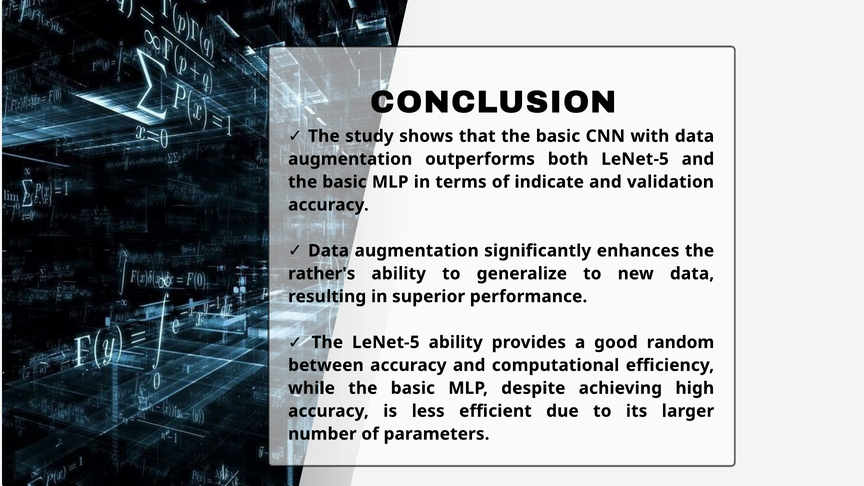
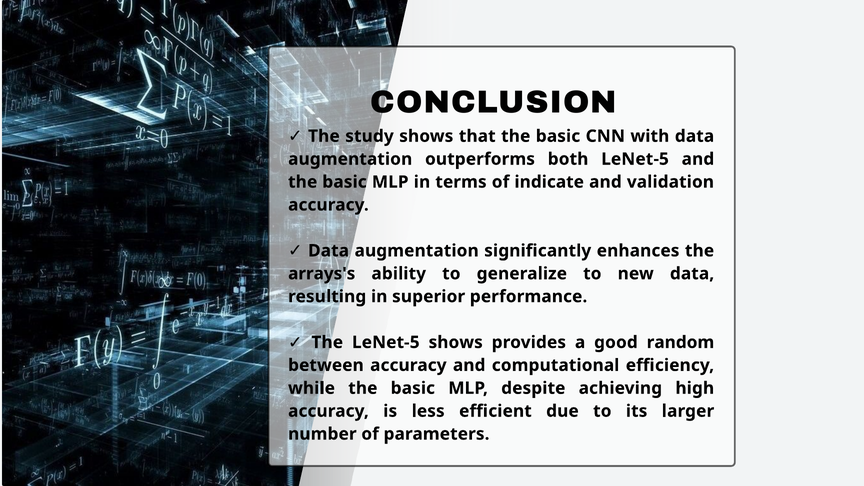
rather's: rather's -> arrays's (322, 274)
LeNet-5 ability: ability -> shows (456, 342)
